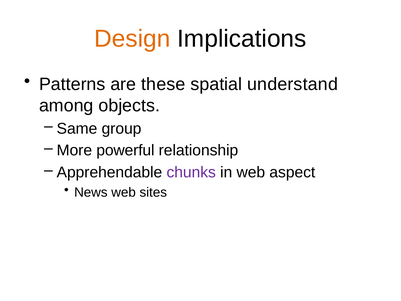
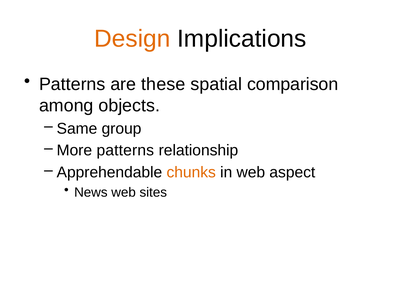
understand: understand -> comparison (293, 84)
More powerful: powerful -> patterns (125, 150)
chunks colour: purple -> orange (191, 172)
